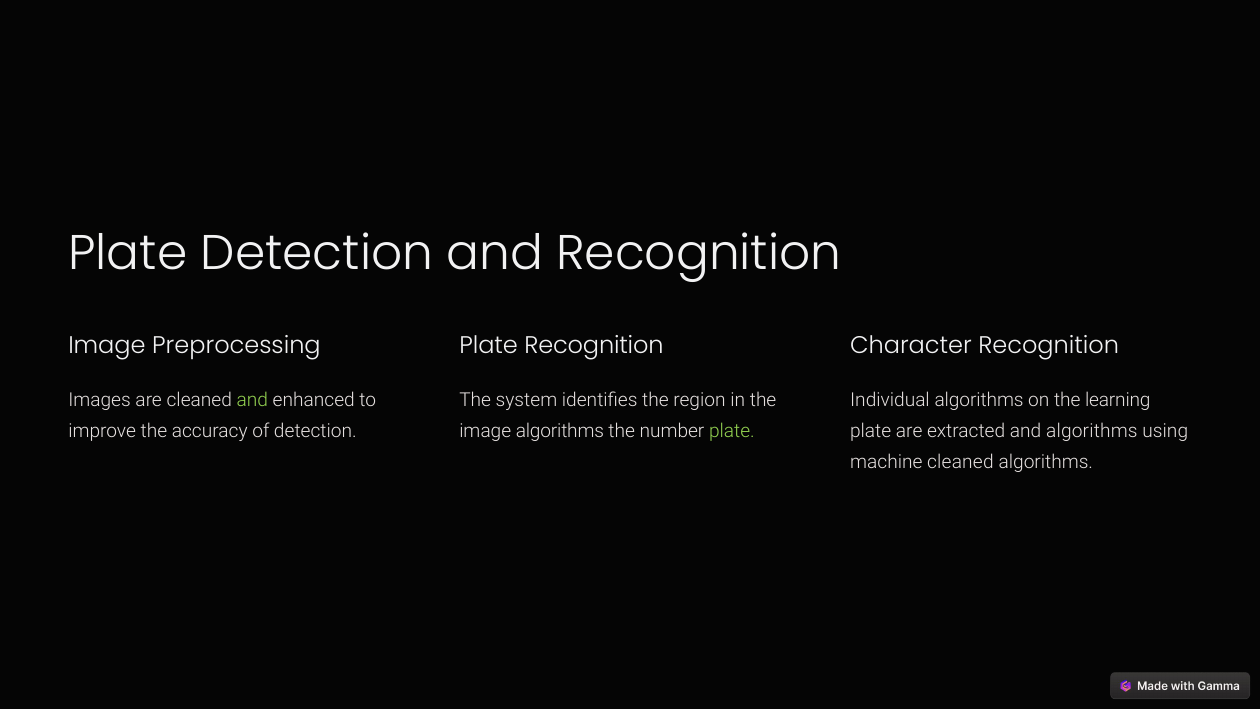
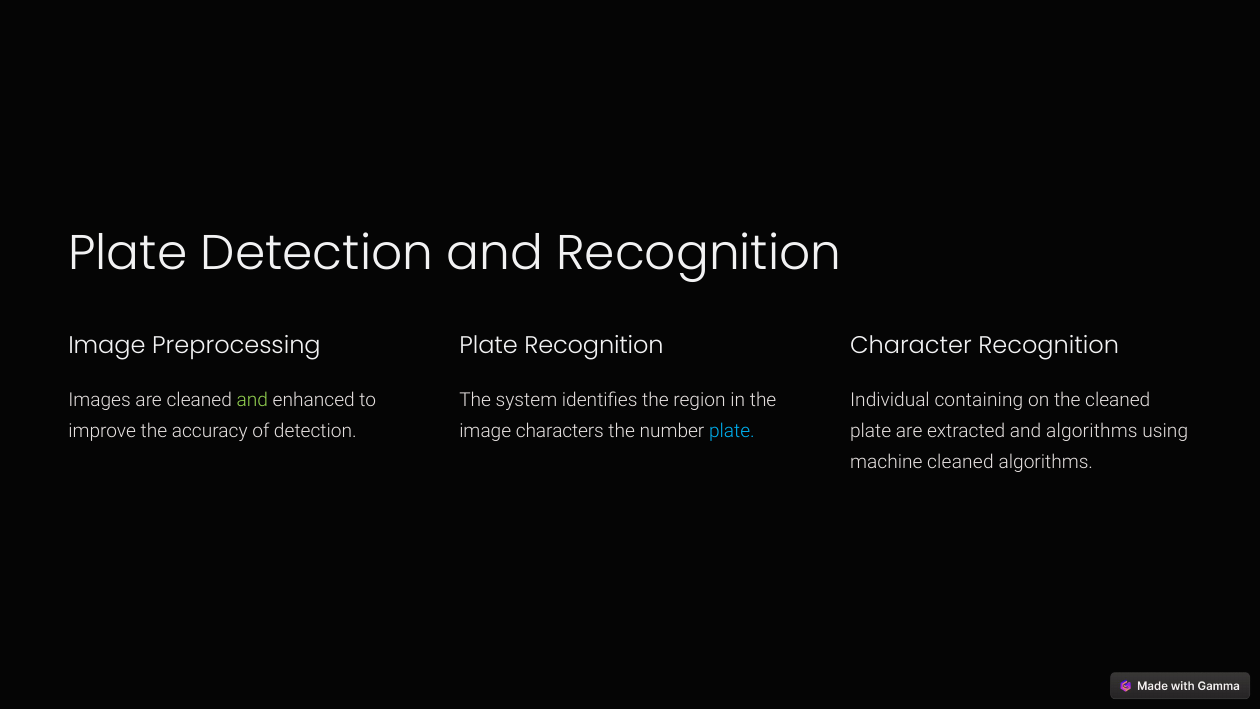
Individual algorithms: algorithms -> containing (979, 400)
the learning: learning -> cleaned (1118, 400)
image algorithms: algorithms -> characters (560, 431)
plate colour: light green -> light blue (732, 431)
